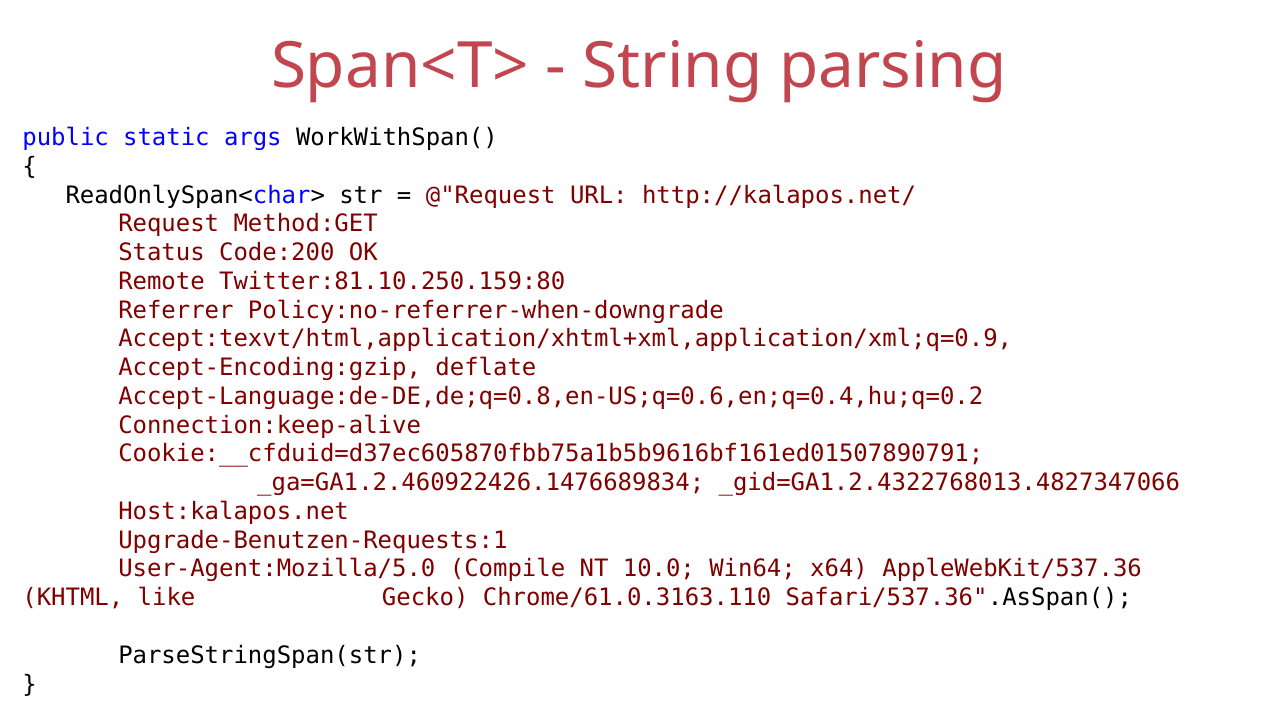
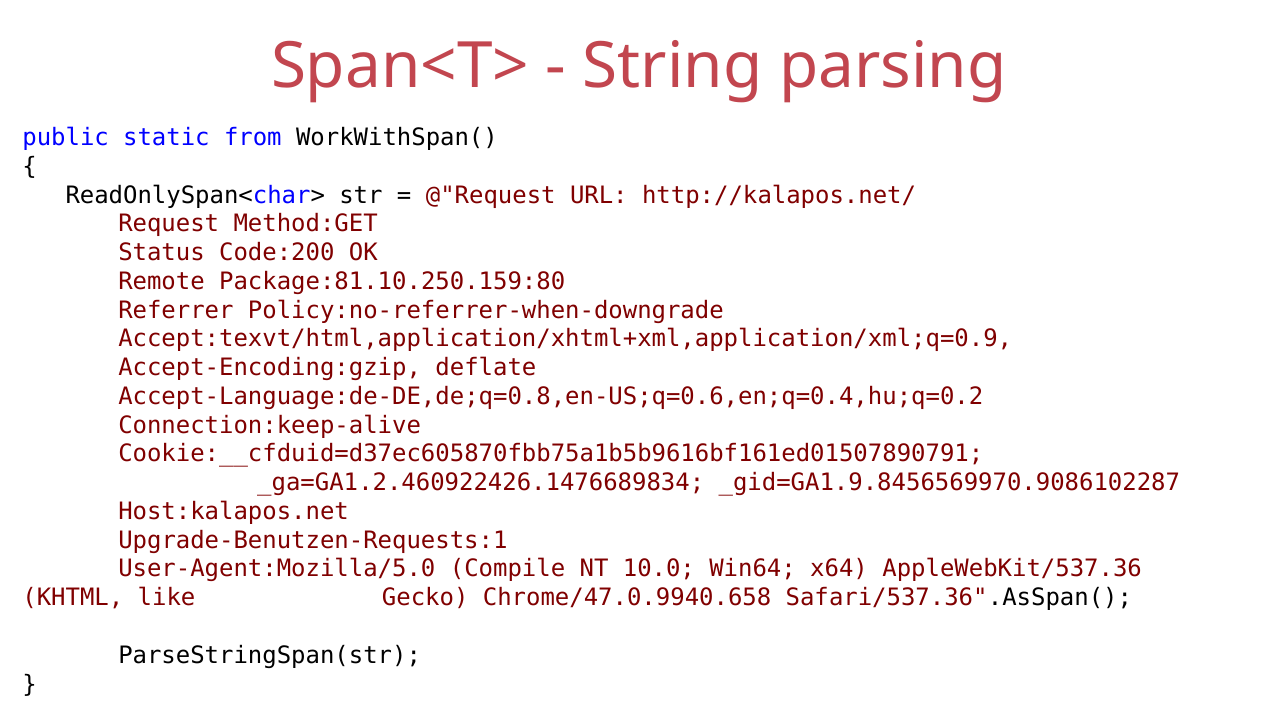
args: args -> from (253, 138)
Twitter:81.10.250.159:80: Twitter:81.10.250.159:80 -> Package:81.10.250.159:80 (392, 281)
_gid=GA1.2.4322768013.4827347066: _gid=GA1.2.4322768013.4827347066 -> _gid=GA1.9.8456569970.9086102287 (949, 483)
Chrome/61.0.3163.110: Chrome/61.0.3163.110 -> Chrome/47.0.9940.658 (627, 598)
